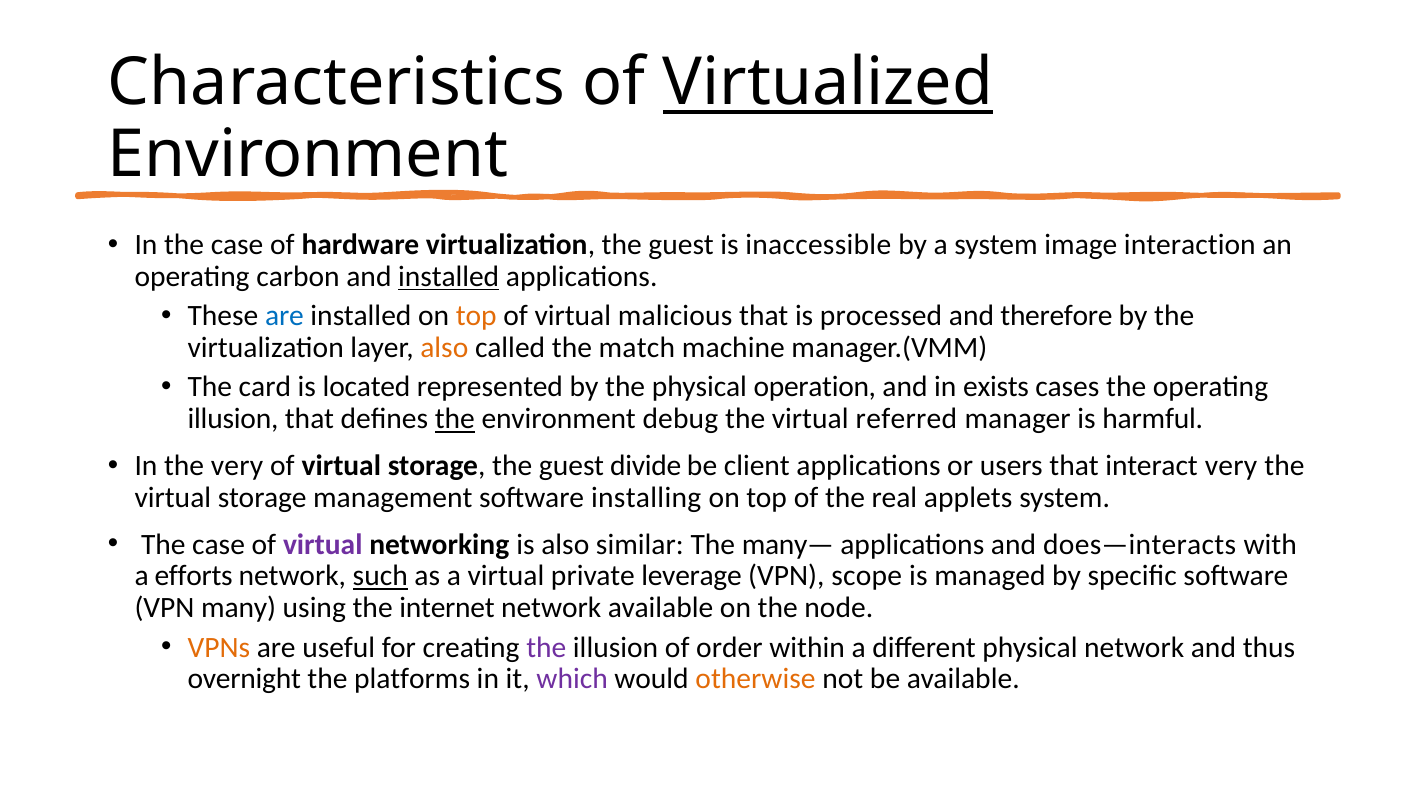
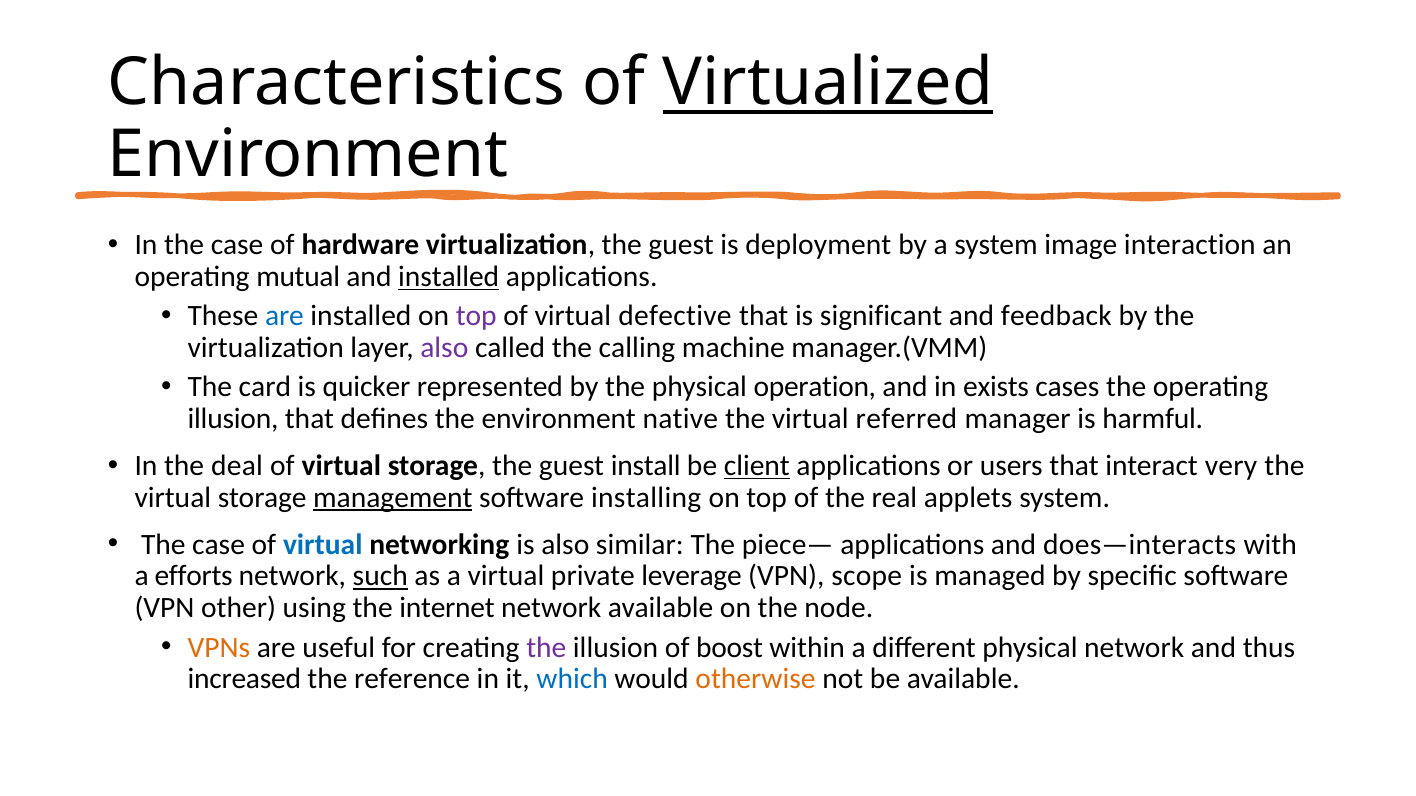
inaccessible: inaccessible -> deployment (818, 245)
carbon: carbon -> mutual (298, 277)
top colour: orange -> purple (476, 316)
malicious: malicious -> defective (675, 316)
processed: processed -> significant (881, 316)
therefore: therefore -> feedback (1056, 316)
also colour: orange -> purple (444, 348)
match: match -> calling (637, 348)
located: located -> quicker (367, 388)
the underline: present -> none (455, 419)
debug: debug -> native (680, 419)
the very: very -> deal (237, 466)
divide: divide -> install (646, 466)
client underline: none -> present (757, 466)
management underline: none -> present (393, 498)
virtual colour: purple -> blue (323, 545)
many—: many— -> piece— (788, 545)
many: many -> other (239, 608)
order: order -> boost (730, 648)
overnight: overnight -> increased (244, 680)
platforms: platforms -> reference (412, 680)
which colour: purple -> blue (572, 680)
